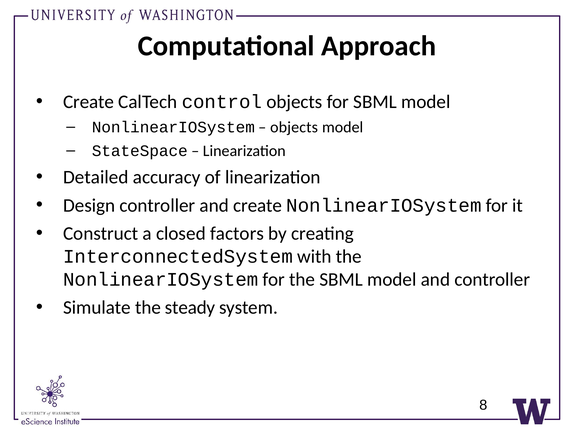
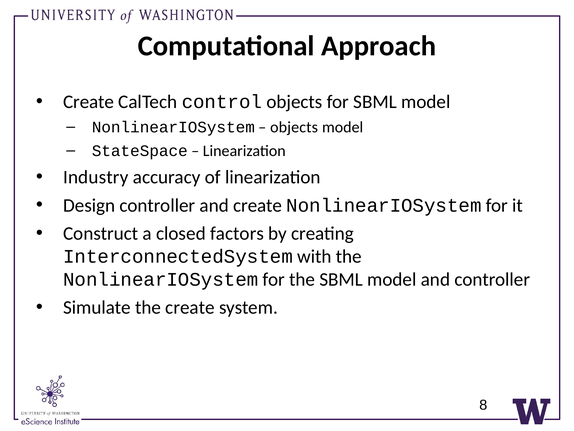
Detailed: Detailed -> Industry (96, 177)
the steady: steady -> create (190, 307)
